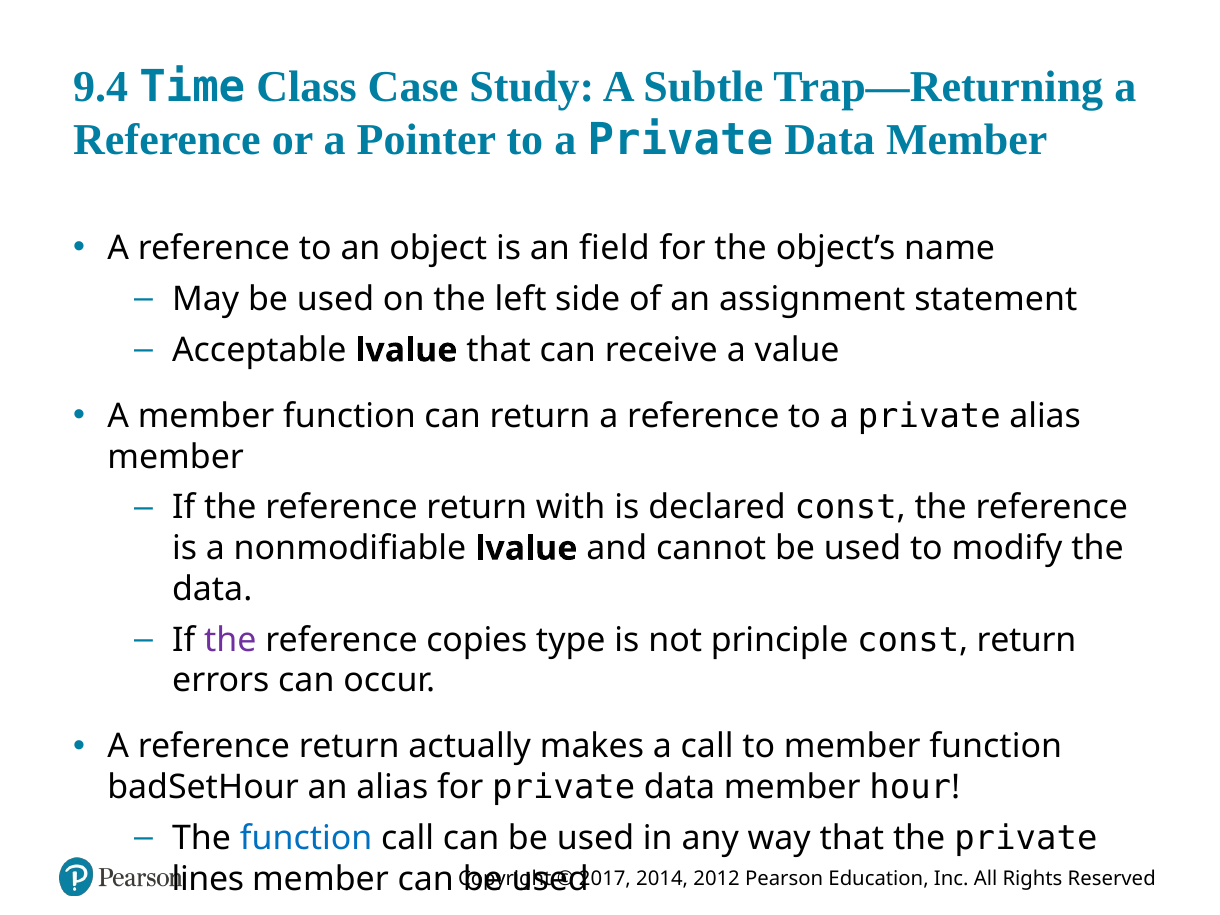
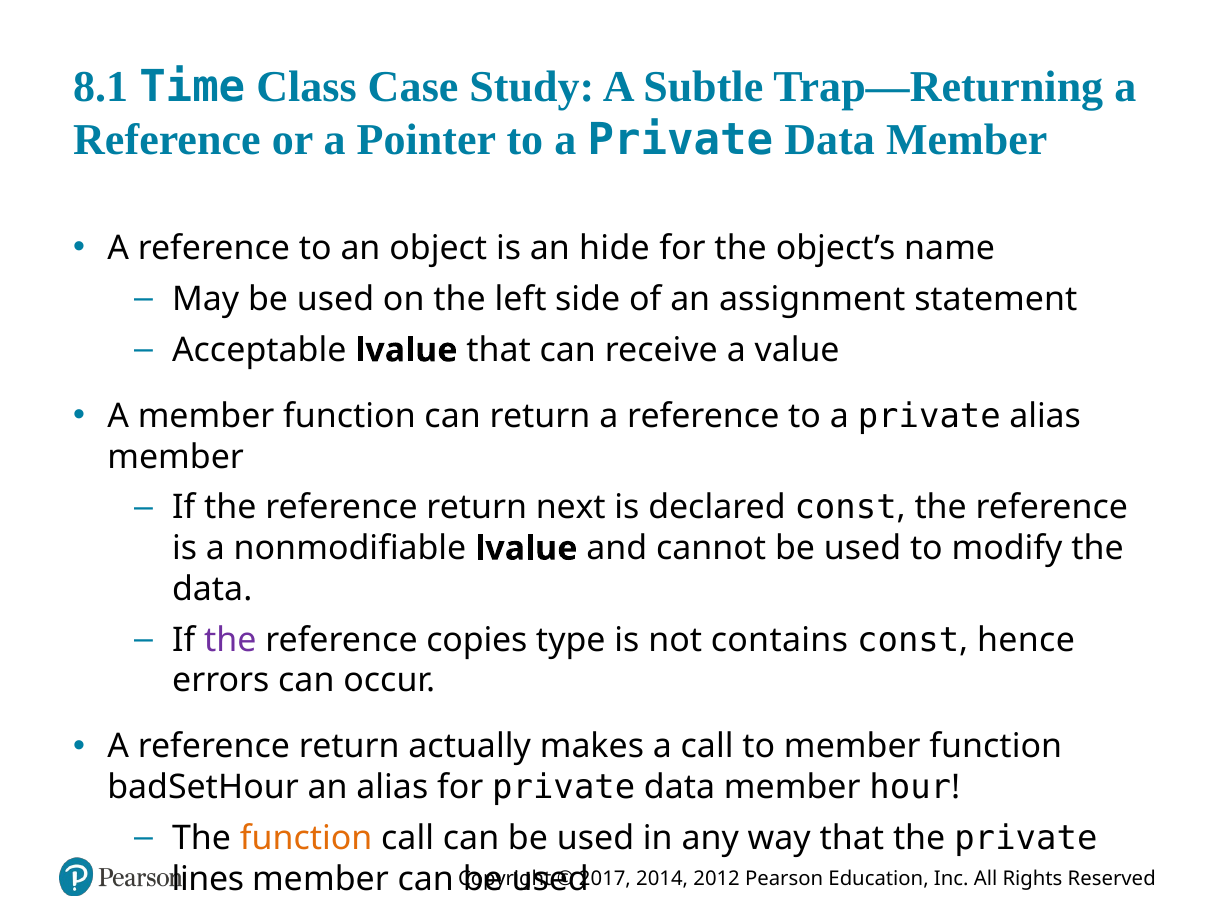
9.4: 9.4 -> 8.1 (101, 87)
field: field -> hide (614, 248)
with: with -> next (571, 508)
principle: principle -> contains (779, 640)
return: return -> hence (1026, 640)
function colour: blue -> orange (306, 838)
